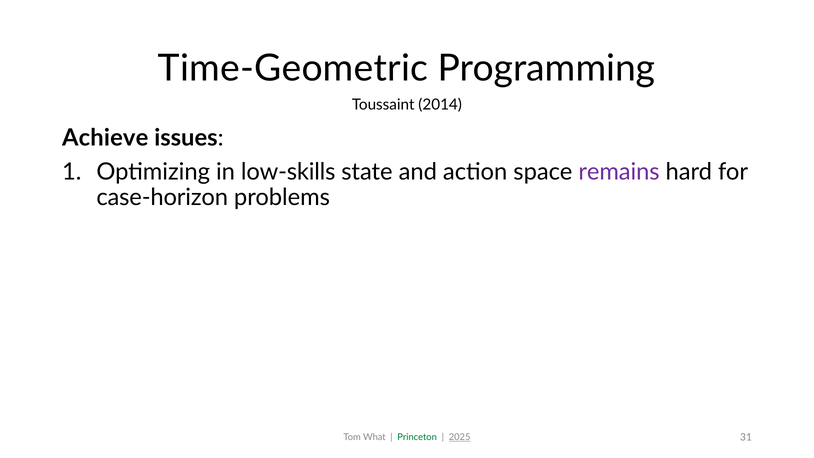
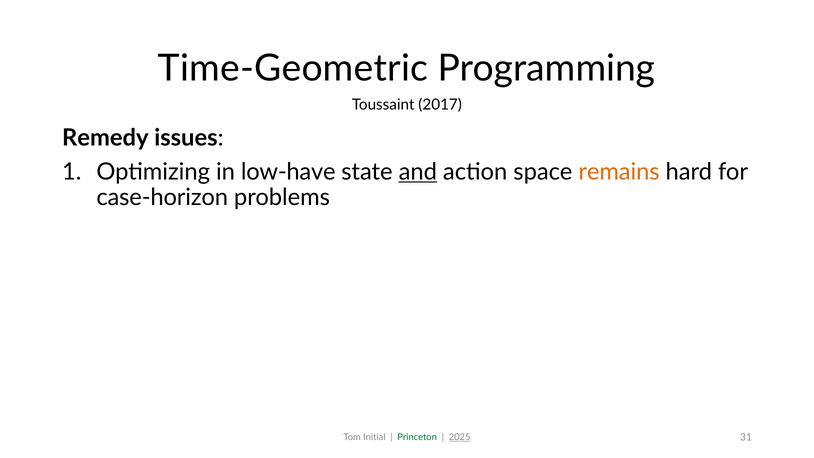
2014: 2014 -> 2017 (440, 104)
Achieve: Achieve -> Remedy (105, 138)
low-skills: low-skills -> low-have (288, 172)
and underline: none -> present (418, 172)
remains colour: purple -> orange (619, 172)
What: What -> Initial (374, 437)
